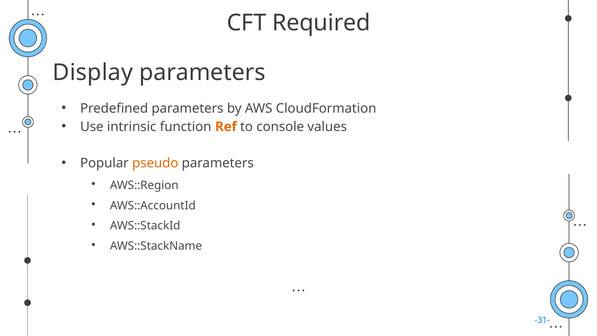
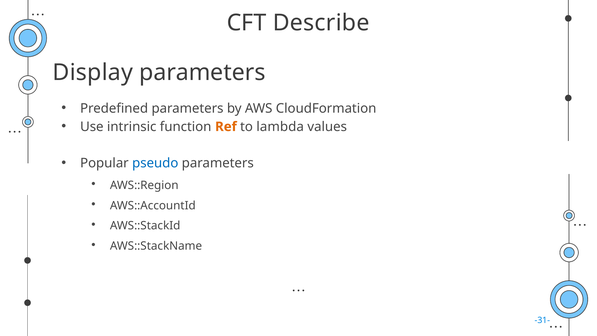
Required: Required -> Describe (321, 23)
console: console -> lambda (280, 127)
pseudo colour: orange -> blue (155, 163)
